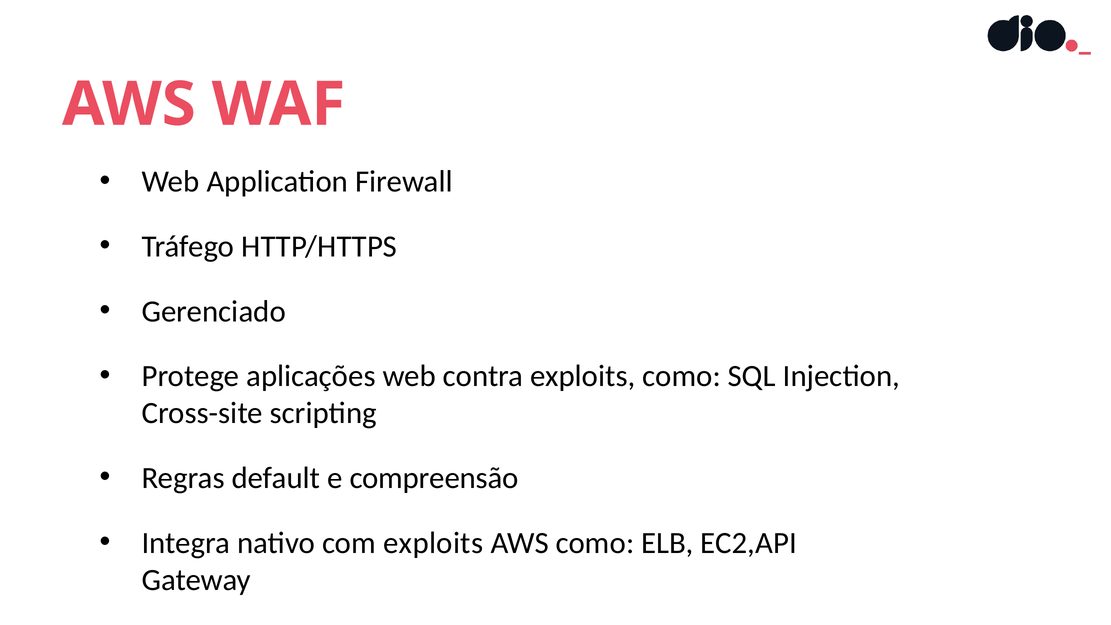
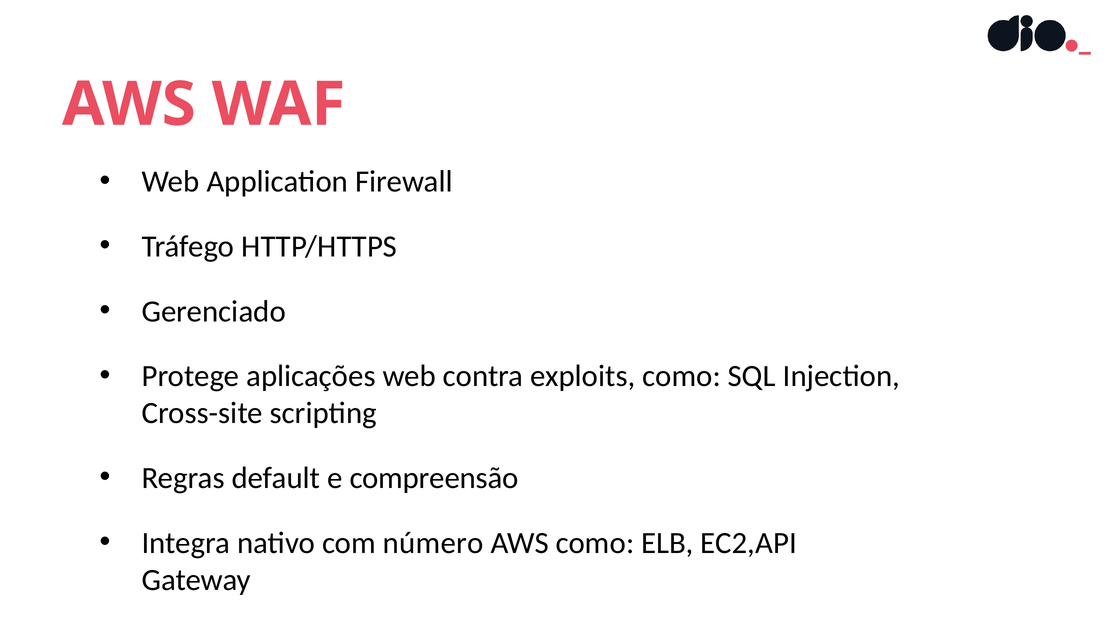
com exploits: exploits -> número (433, 543)
